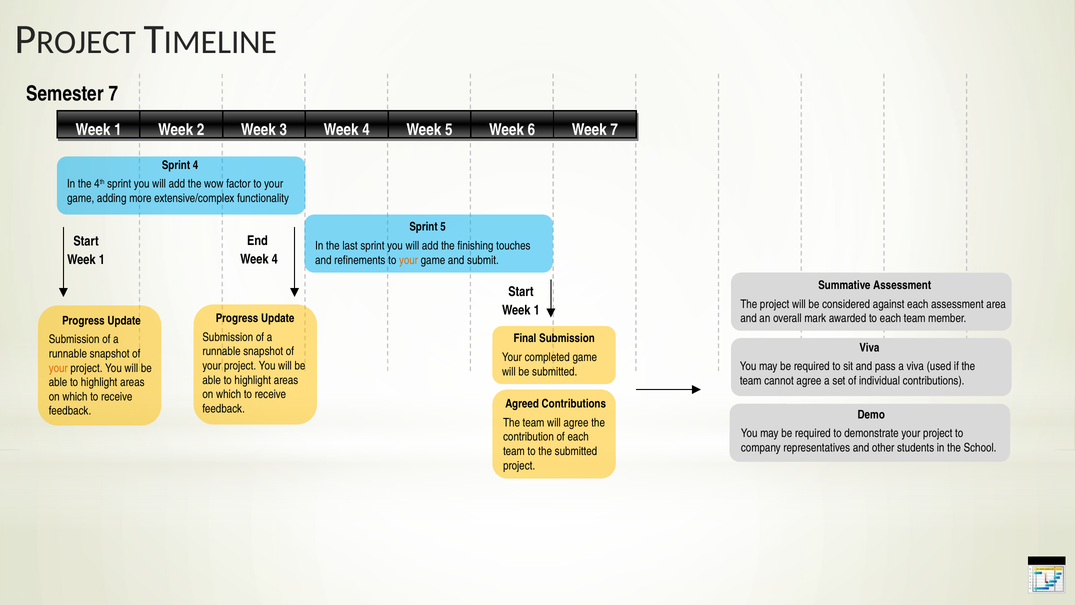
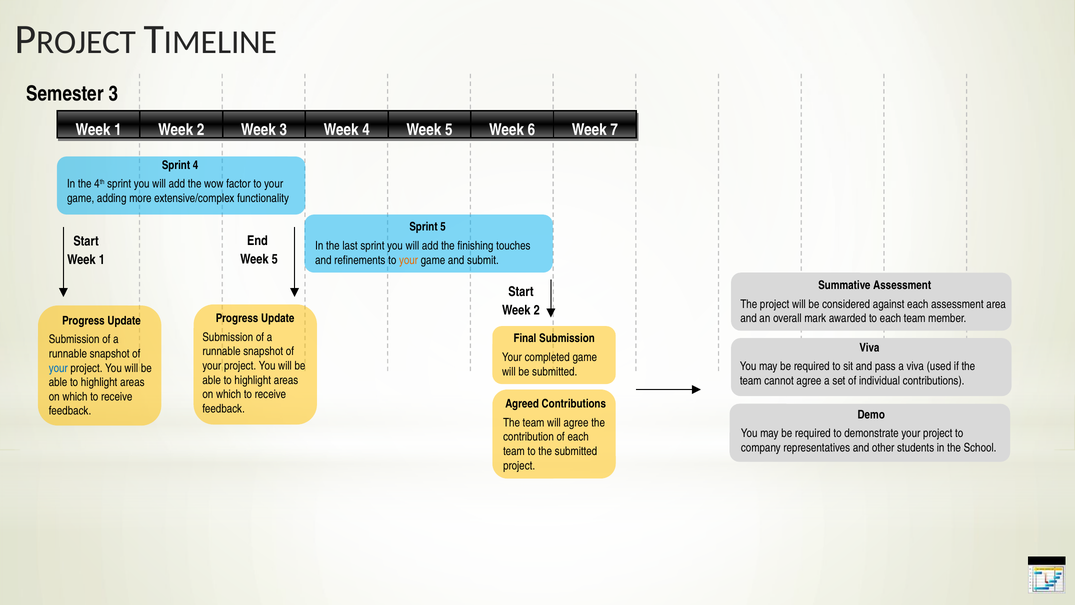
Semester 7: 7 -> 3 (113, 94)
4: 4 -> 5 (275, 259)
1: 1 -> 2 (537, 310)
your colour: orange -> blue (58, 368)
